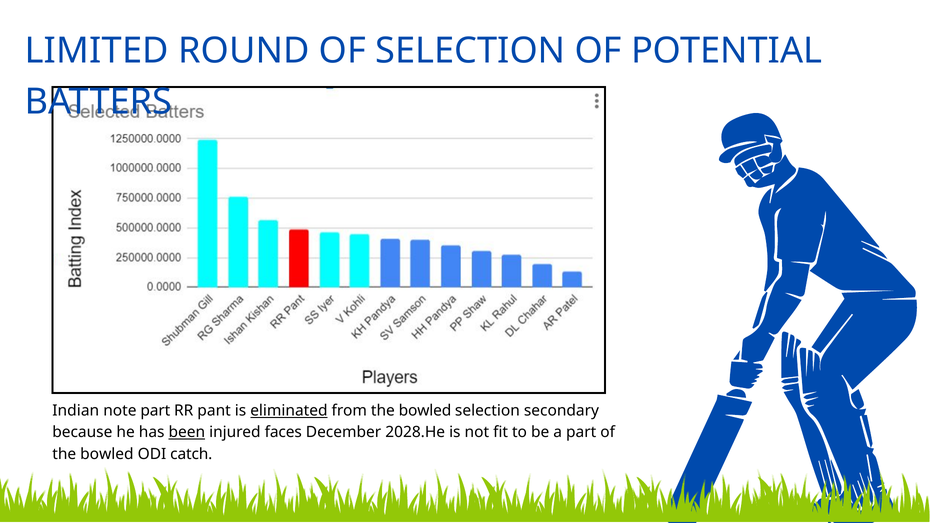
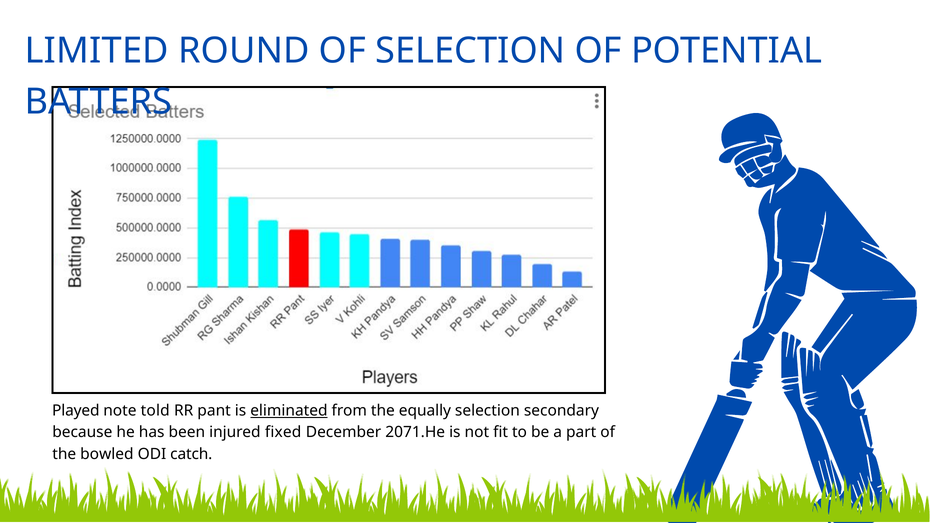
Indian: Indian -> Played (76, 411)
note part: part -> told (155, 411)
from the bowled: bowled -> equally (425, 411)
been underline: present -> none (187, 432)
faces: faces -> fixed (283, 432)
2028.He: 2028.He -> 2071.He (415, 432)
